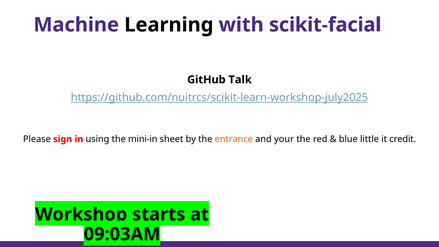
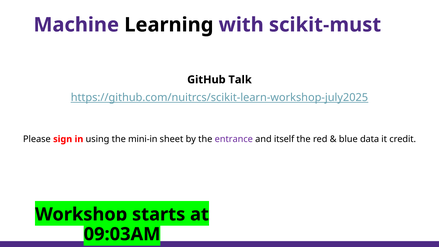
scikit-facial: scikit-facial -> scikit-must (325, 25)
entrance colour: orange -> purple (234, 139)
your: your -> itself (284, 139)
little: little -> data (370, 139)
